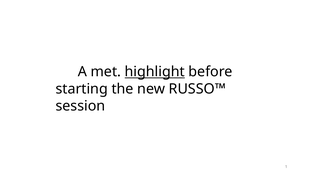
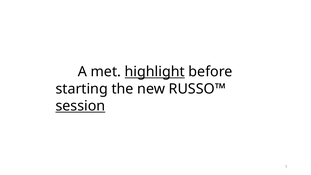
session underline: none -> present (80, 106)
